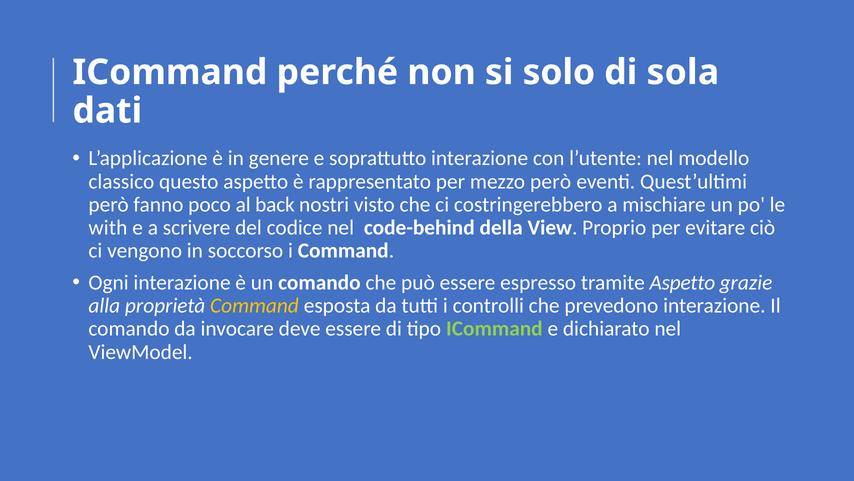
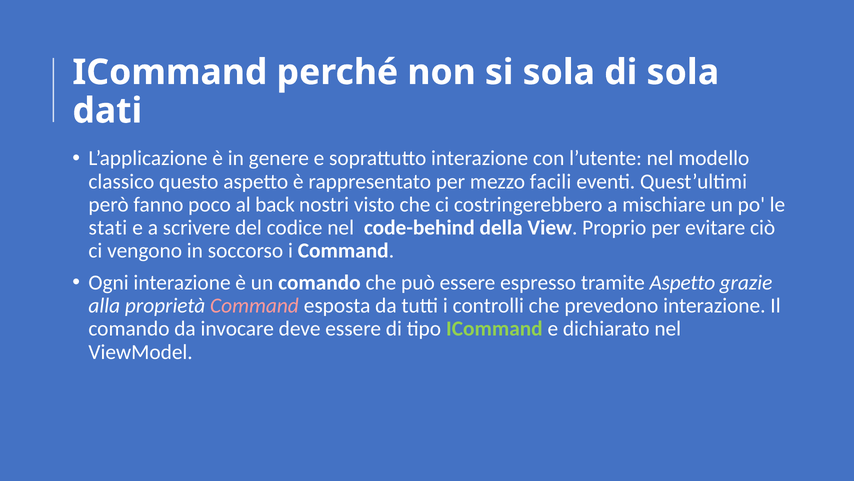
si solo: solo -> sola (559, 72)
mezzo però: però -> facili (551, 181)
with: with -> stati (108, 227)
Command colour: yellow -> pink (254, 305)
